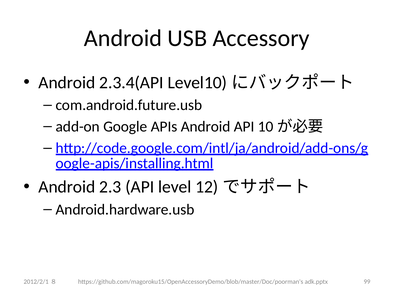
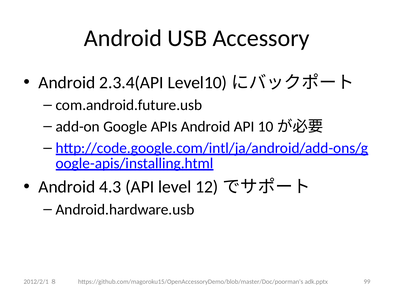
2.3: 2.3 -> 4.3 (110, 187)
